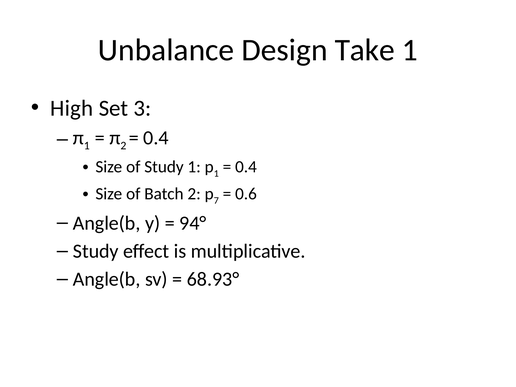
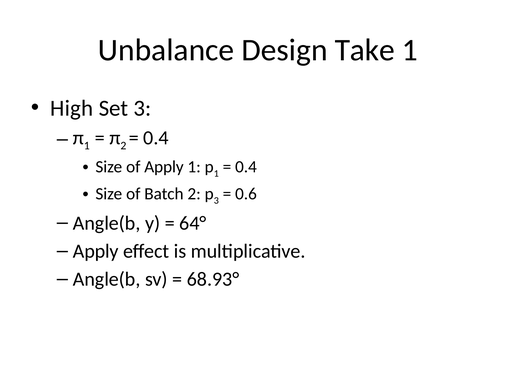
of Study: Study -> Apply (164, 167)
7: 7 -> 3 (216, 200)
94°: 94° -> 64° (193, 223)
Study: Study -> Apply (96, 251)
